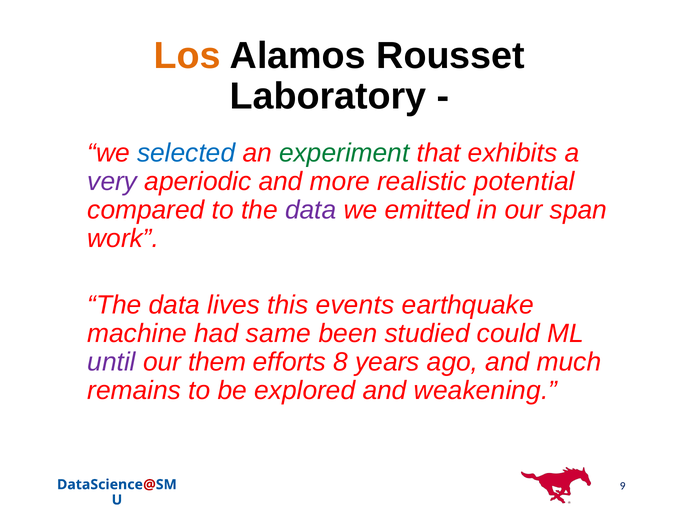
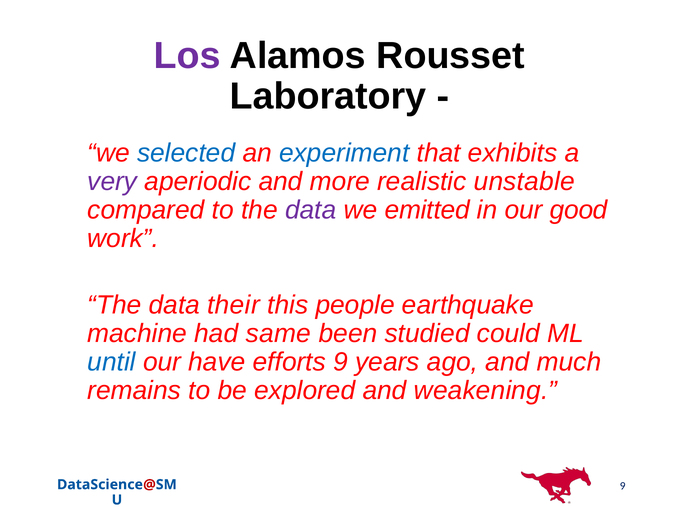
Los colour: orange -> purple (187, 56)
experiment colour: green -> blue (344, 153)
potential: potential -> unstable (524, 182)
span: span -> good (579, 210)
lives: lives -> their (234, 305)
events: events -> people (355, 305)
until colour: purple -> blue (112, 362)
them: them -> have (217, 362)
efforts 8: 8 -> 9 (341, 362)
